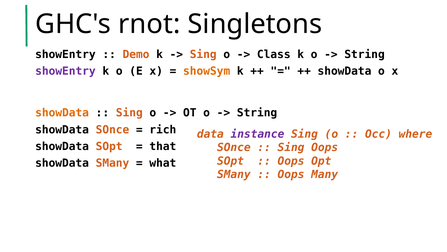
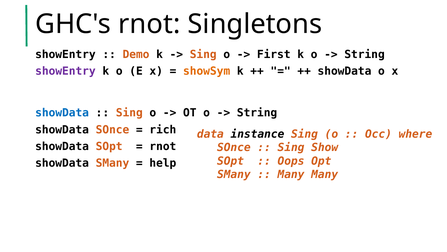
Class: Class -> First (274, 54)
showData colour: orange -> blue (62, 113)
instance colour: purple -> black (257, 134)
that: that -> rnot (163, 146)
Sing Oops: Oops -> Show (325, 147)
what: what -> help (163, 163)
Oops: Oops -> Many (291, 174)
